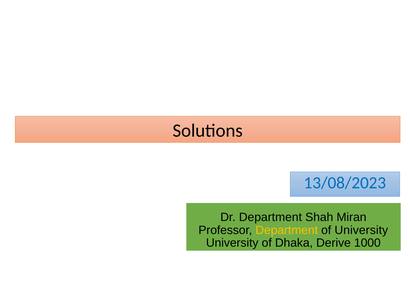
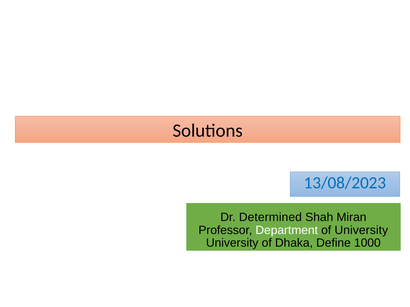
Dr Department: Department -> Determined (270, 218)
Department colour: yellow -> white (287, 230)
Derive: Derive -> Define (334, 243)
